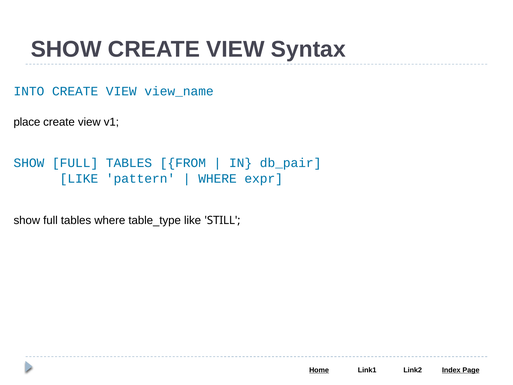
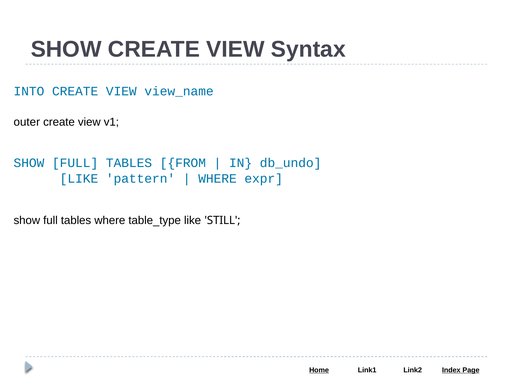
place: place -> outer (27, 122)
db_pair: db_pair -> db_undo (291, 163)
